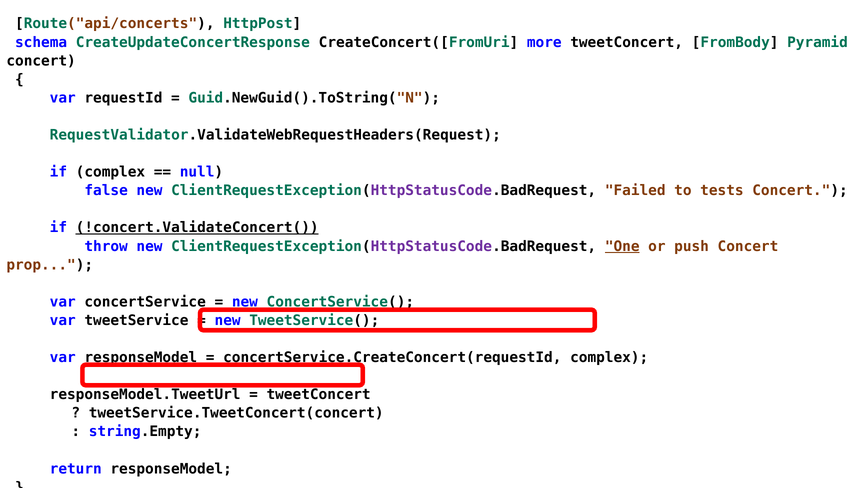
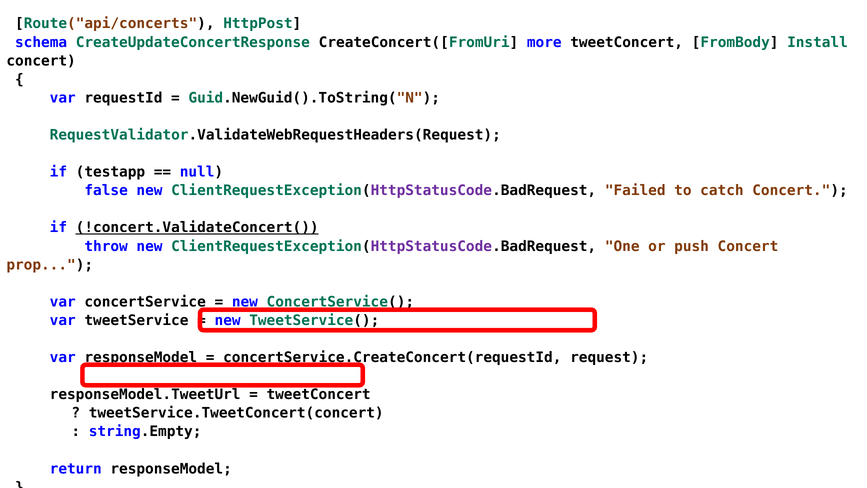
Pyramid: Pyramid -> Install (817, 42)
if complex: complex -> testapp (110, 172)
tests: tests -> catch (722, 190)
One underline: present -> none (622, 246)
complex: complex -> request (609, 357)
